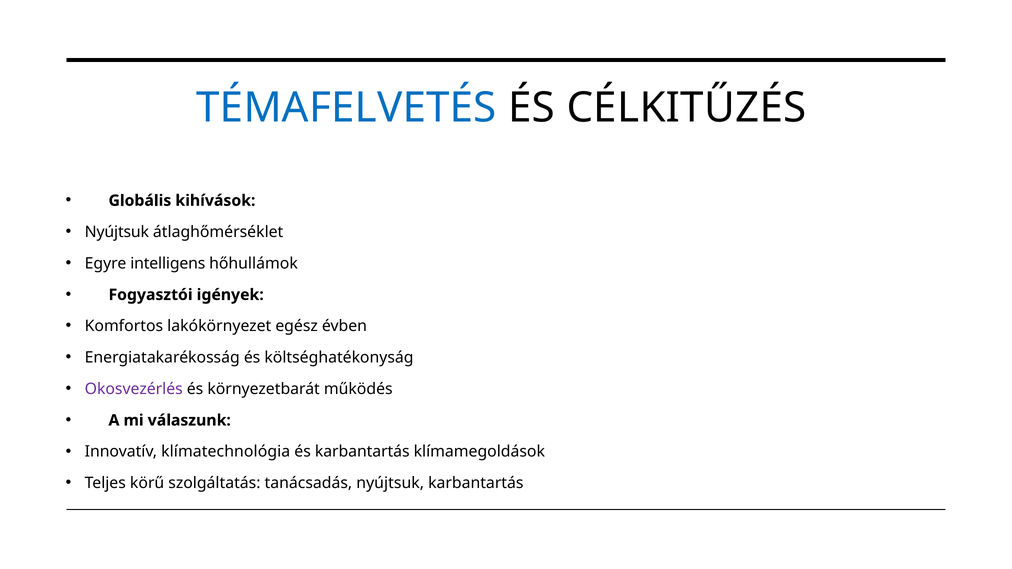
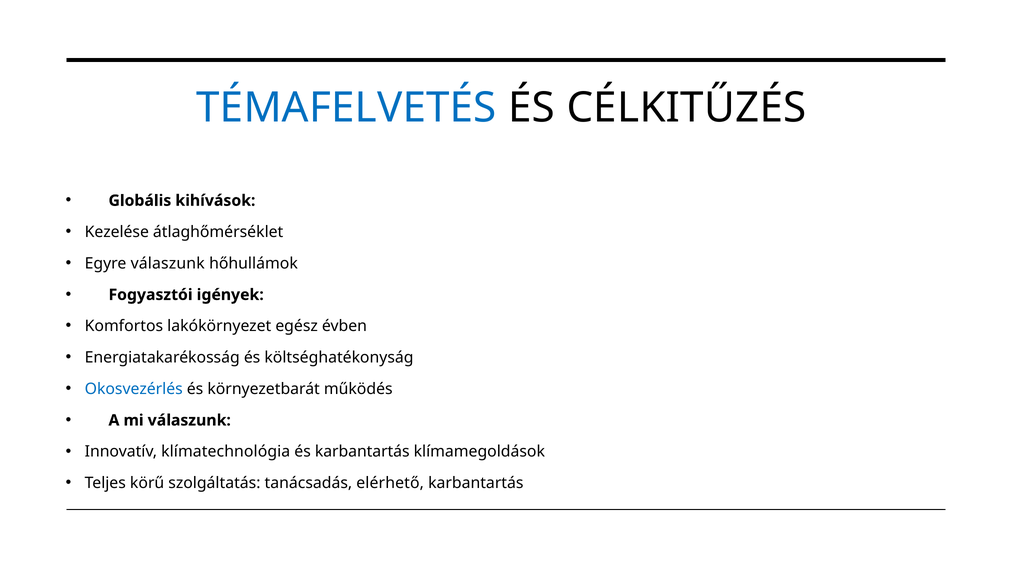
Nyújtsuk: Nyújtsuk -> Kezelése (117, 232)
Egyre intelligens: intelligens -> válaszunk (168, 264)
Okosvezérlés colour: purple -> blue (134, 389)
tanácsadás nyújtsuk: nyújtsuk -> elérhető (390, 483)
